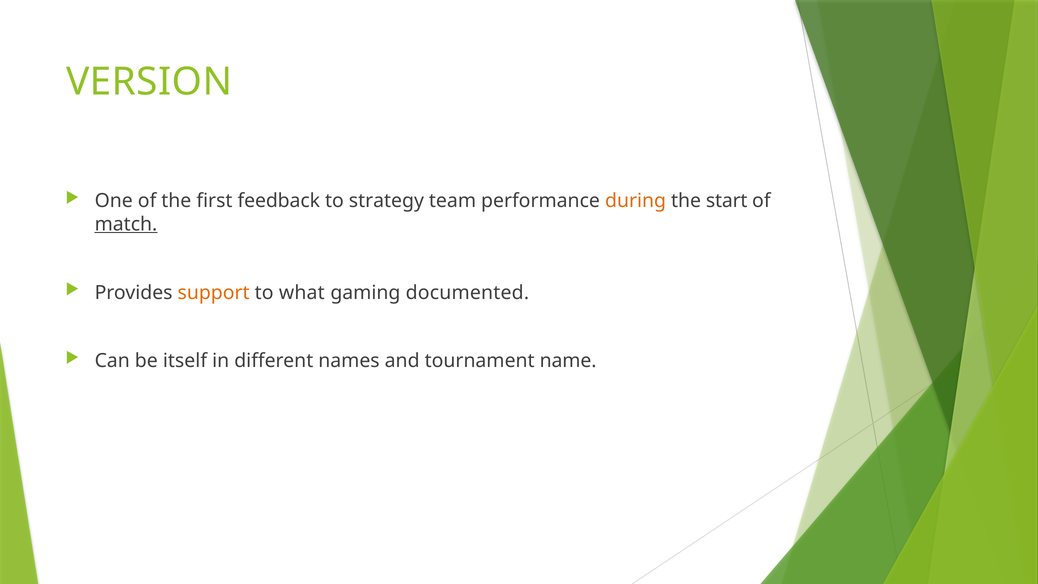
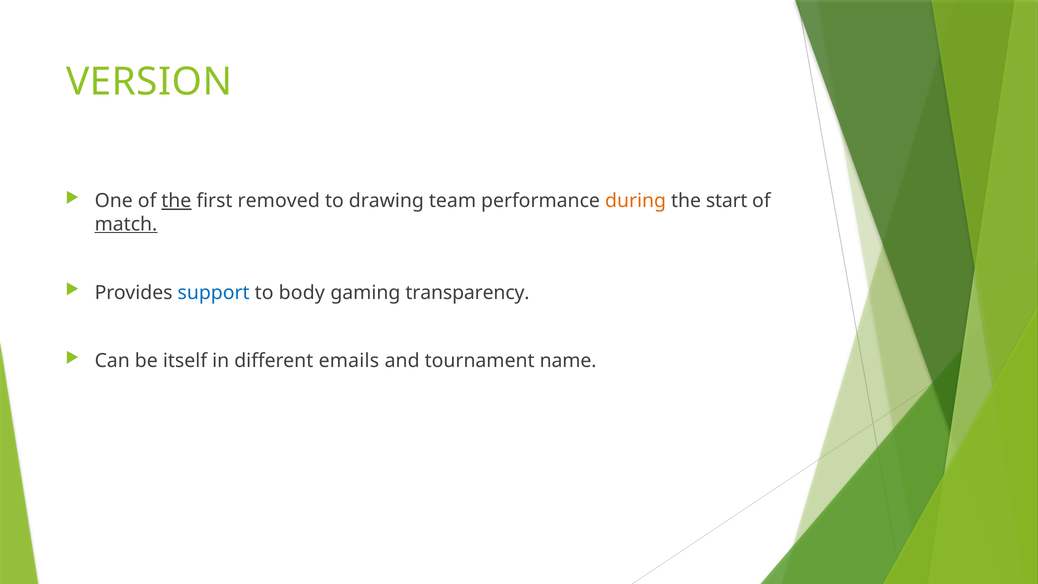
the underline: none -> present (176, 201)
feedback: feedback -> removed (279, 201)
strategy: strategy -> drawing (386, 201)
support colour: orange -> blue (214, 293)
what: what -> body (302, 293)
documented: documented -> transparency (468, 293)
names: names -> emails (349, 361)
